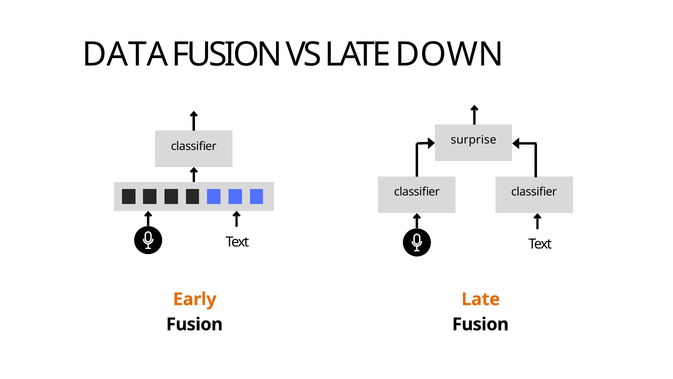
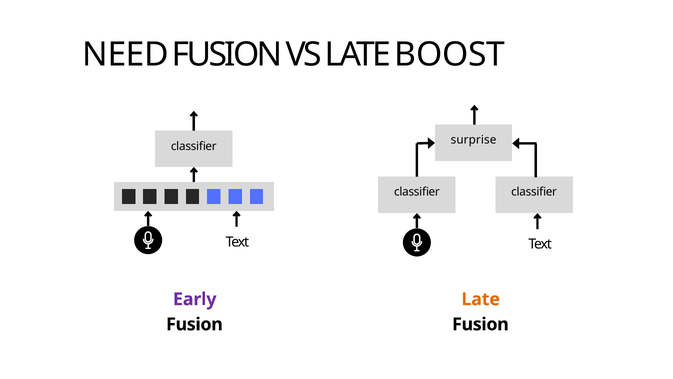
DATA: DATA -> NEED (126, 54)
DOWN: DOWN -> BOOST (450, 54)
Early colour: orange -> purple (195, 299)
